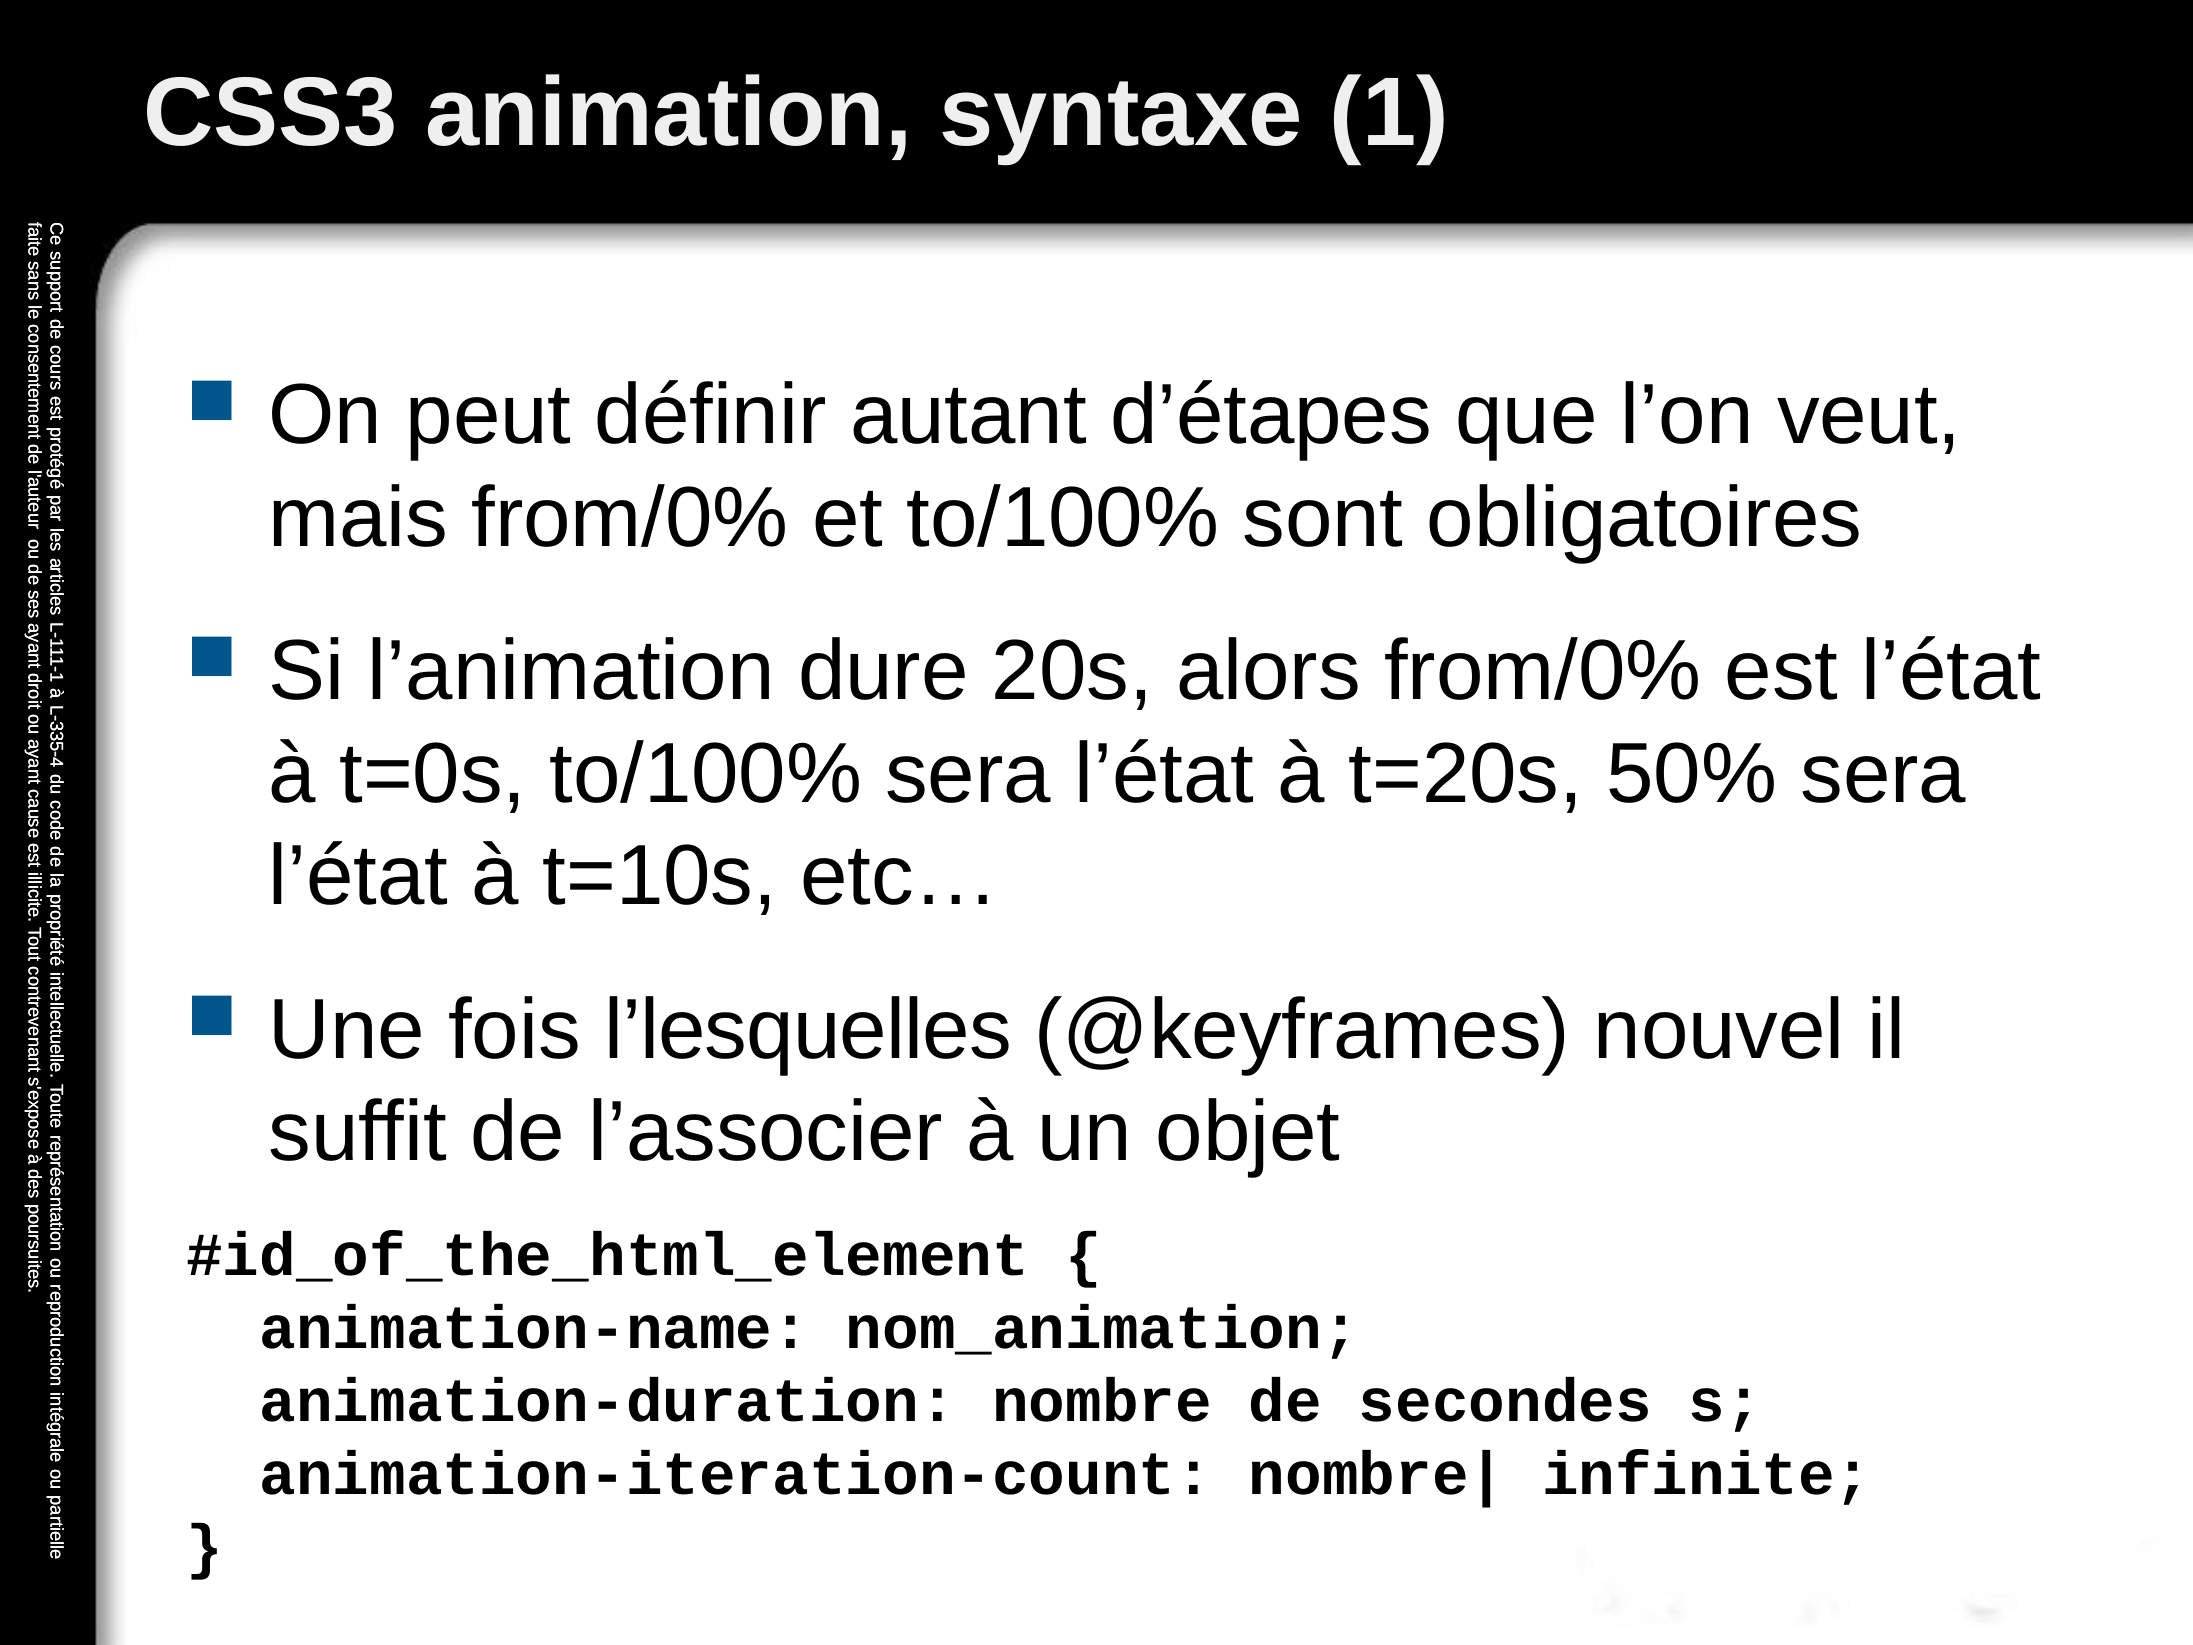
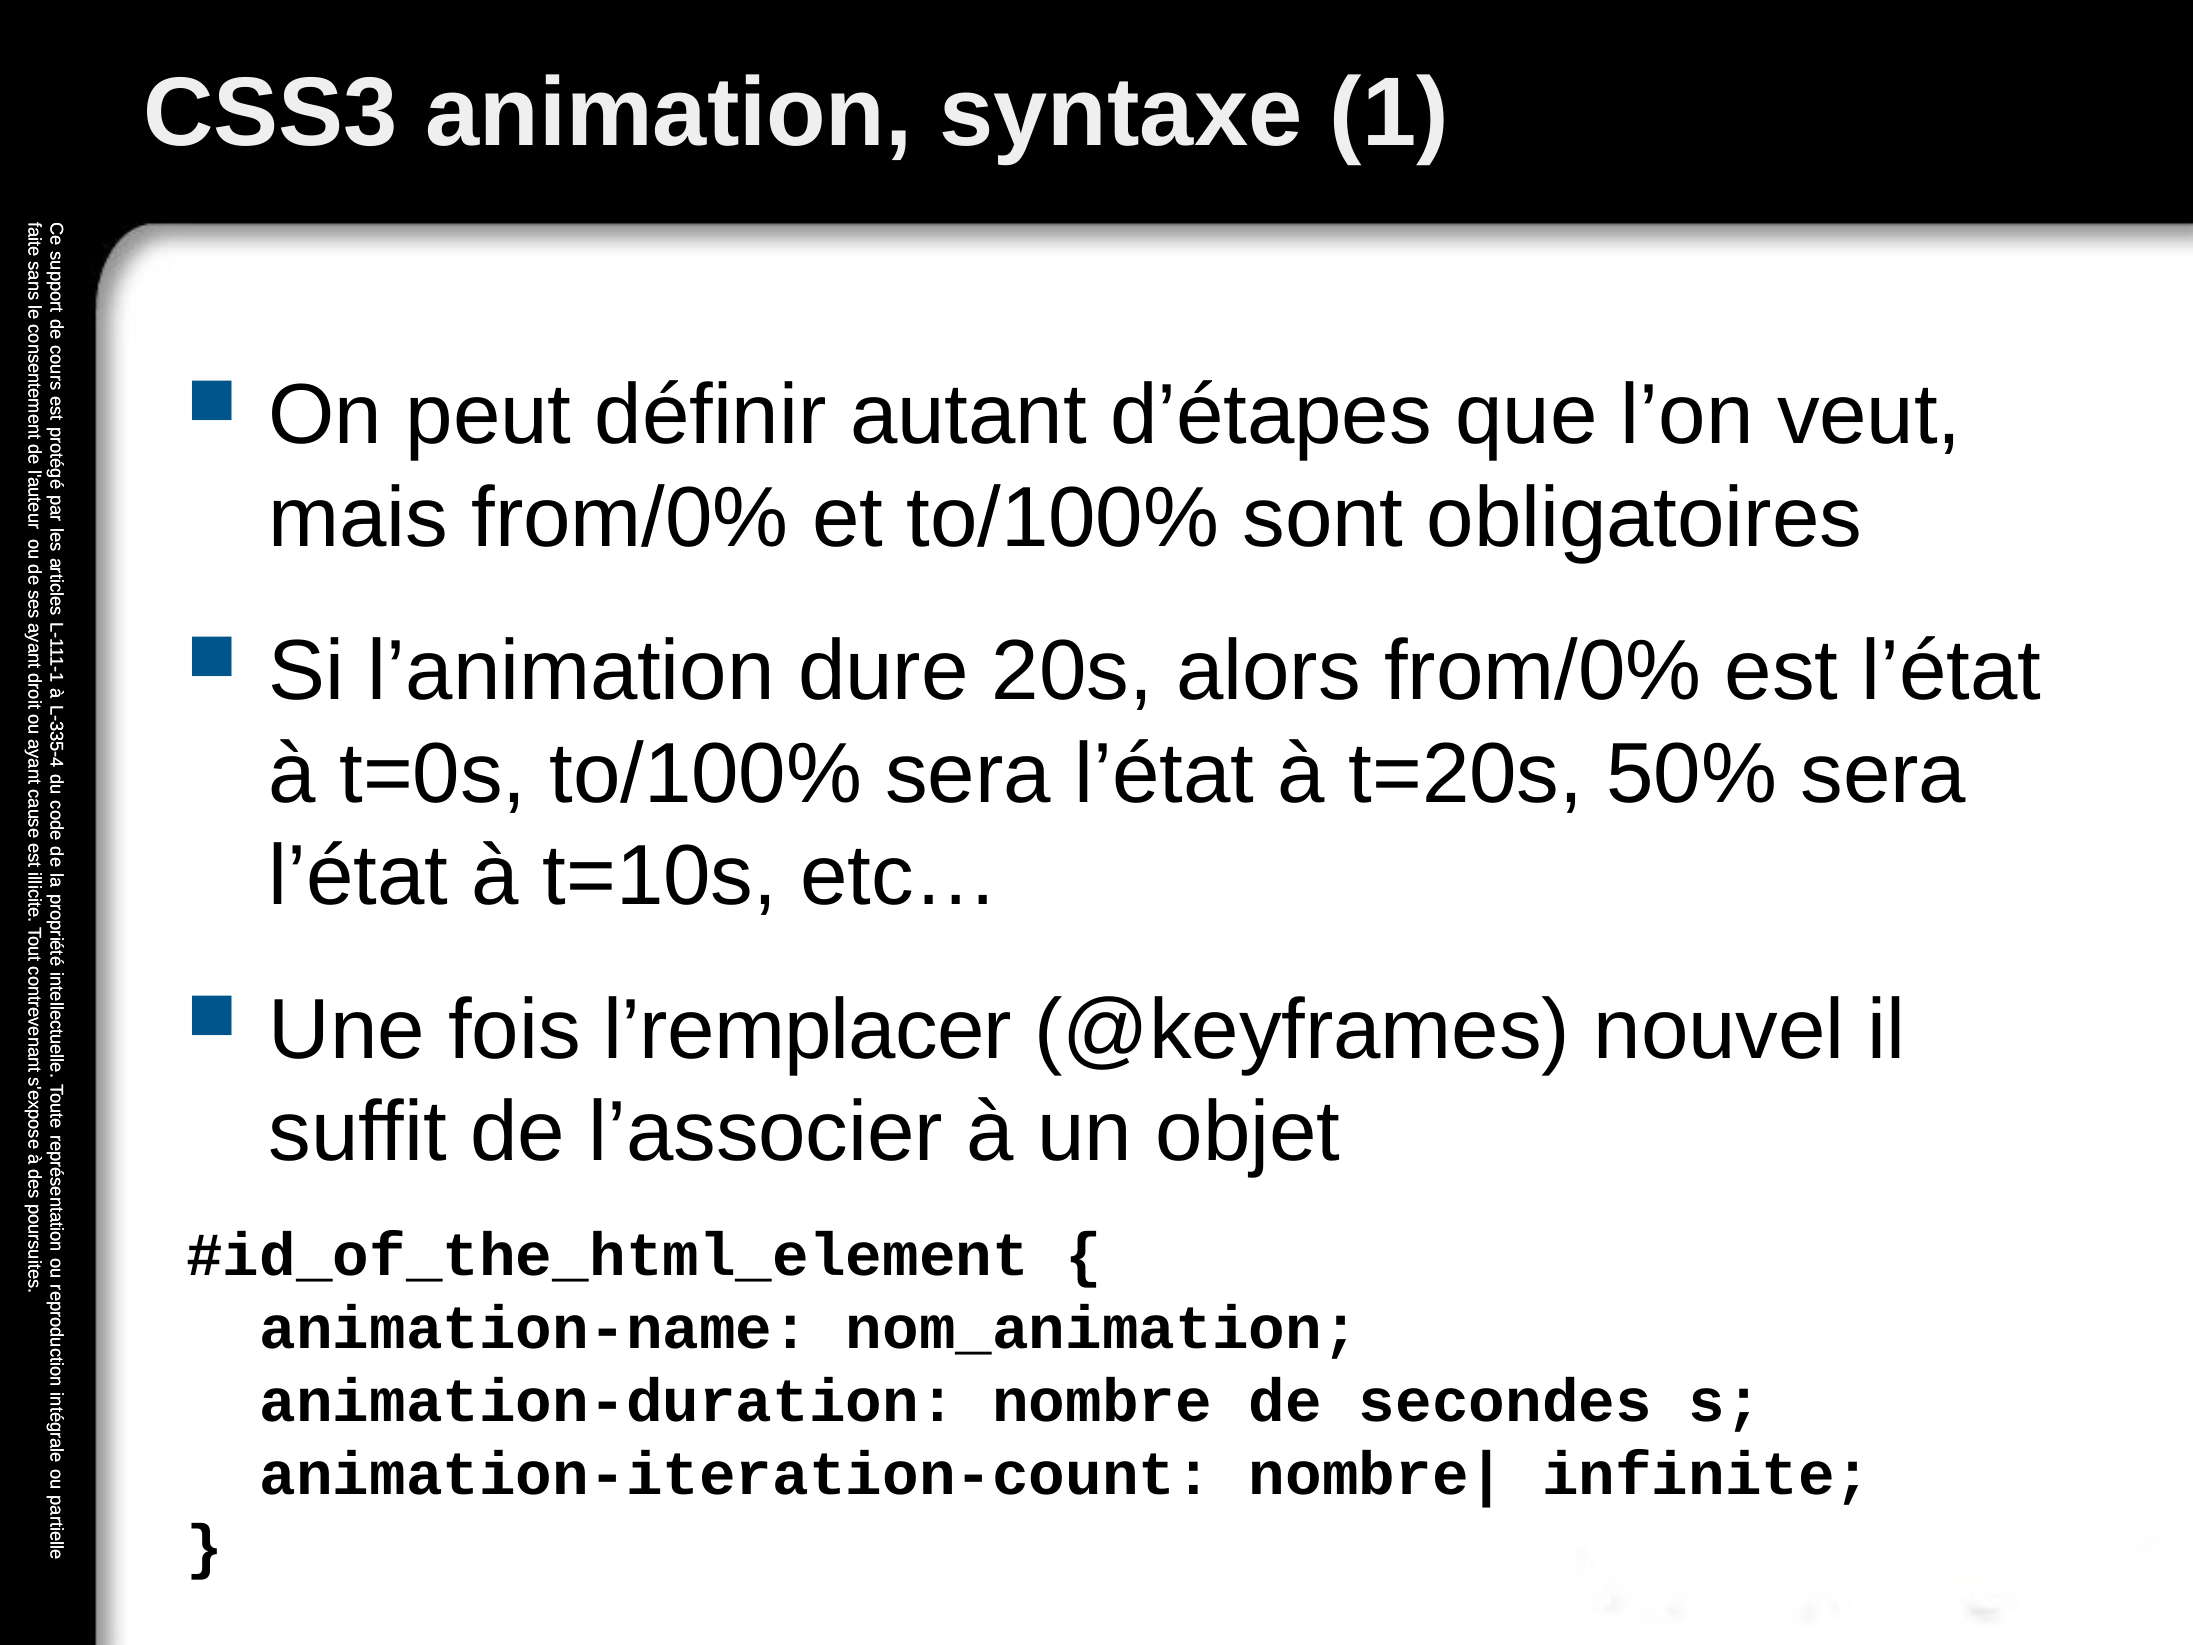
l’lesquelles: l’lesquelles -> l’remplacer (808, 1030)
